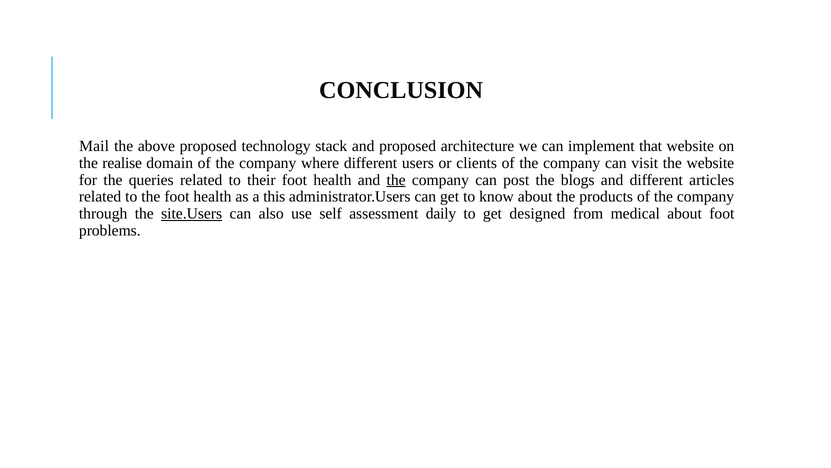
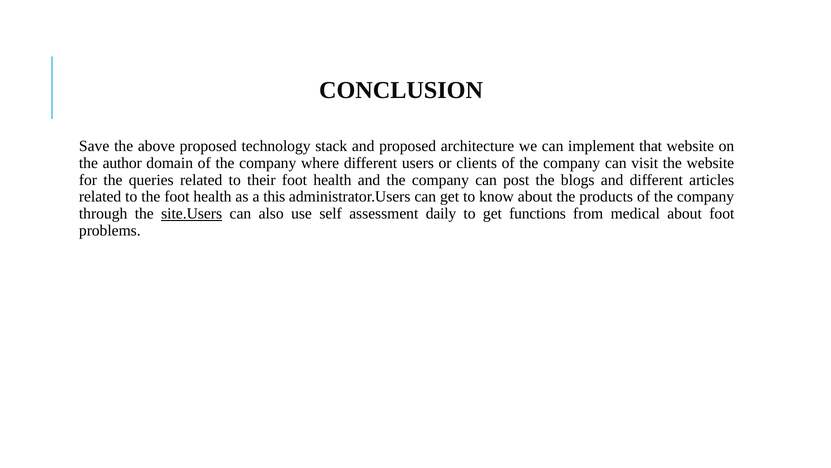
Mail: Mail -> Save (94, 146)
realise: realise -> author (122, 163)
the underline: present -> none (396, 180)
designed: designed -> functions (538, 213)
